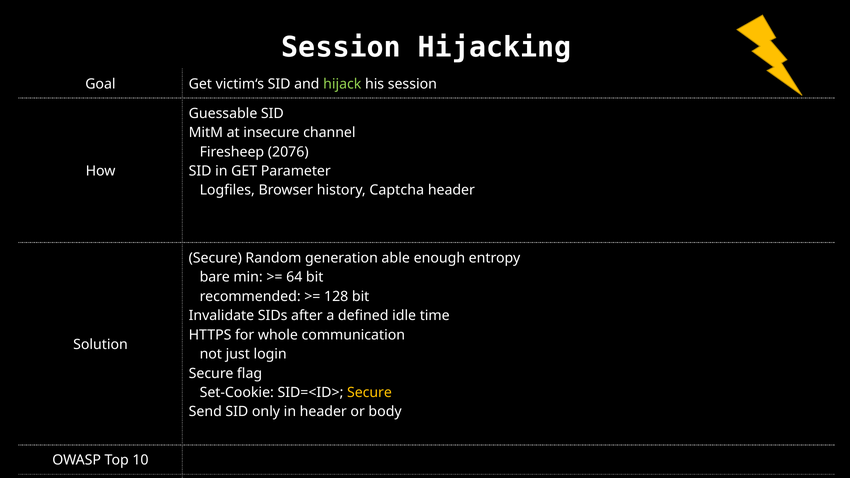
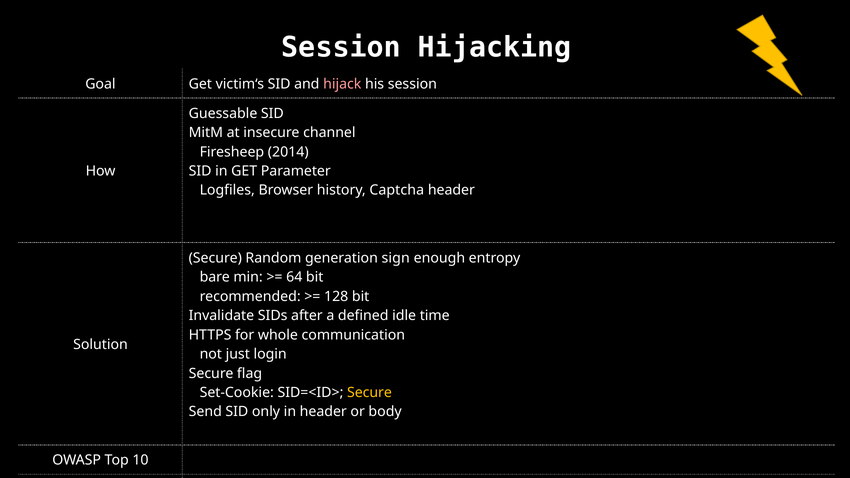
hijack colour: light green -> pink (342, 84)
2076: 2076 -> 2014 (288, 152)
able: able -> sign (396, 258)
